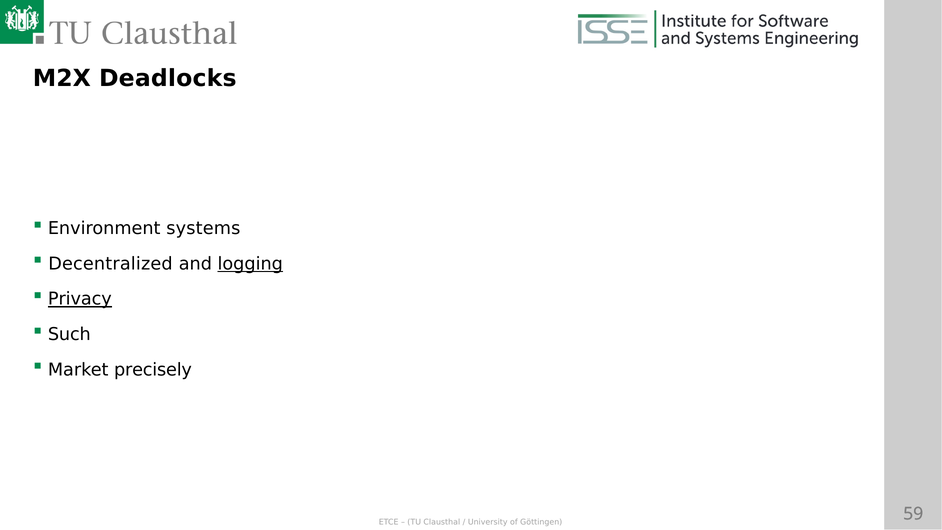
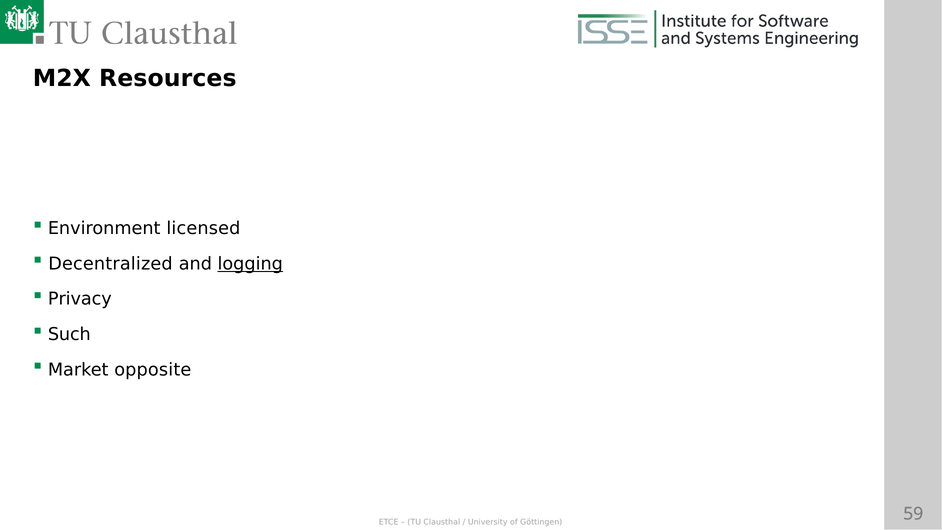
Deadlocks: Deadlocks -> Resources (168, 78)
systems: systems -> licensed (203, 228)
Privacy underline: present -> none (80, 299)
precisely: precisely -> opposite (153, 370)
